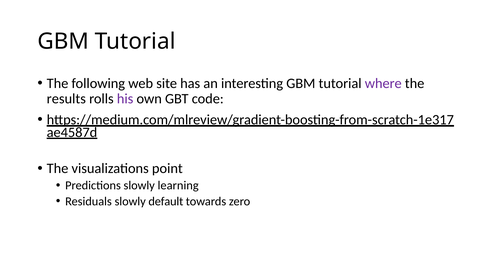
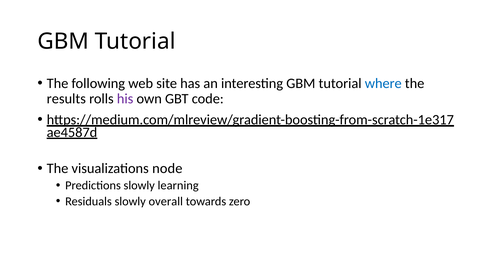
where colour: purple -> blue (383, 83)
point: point -> node (167, 168)
default: default -> overall (166, 201)
